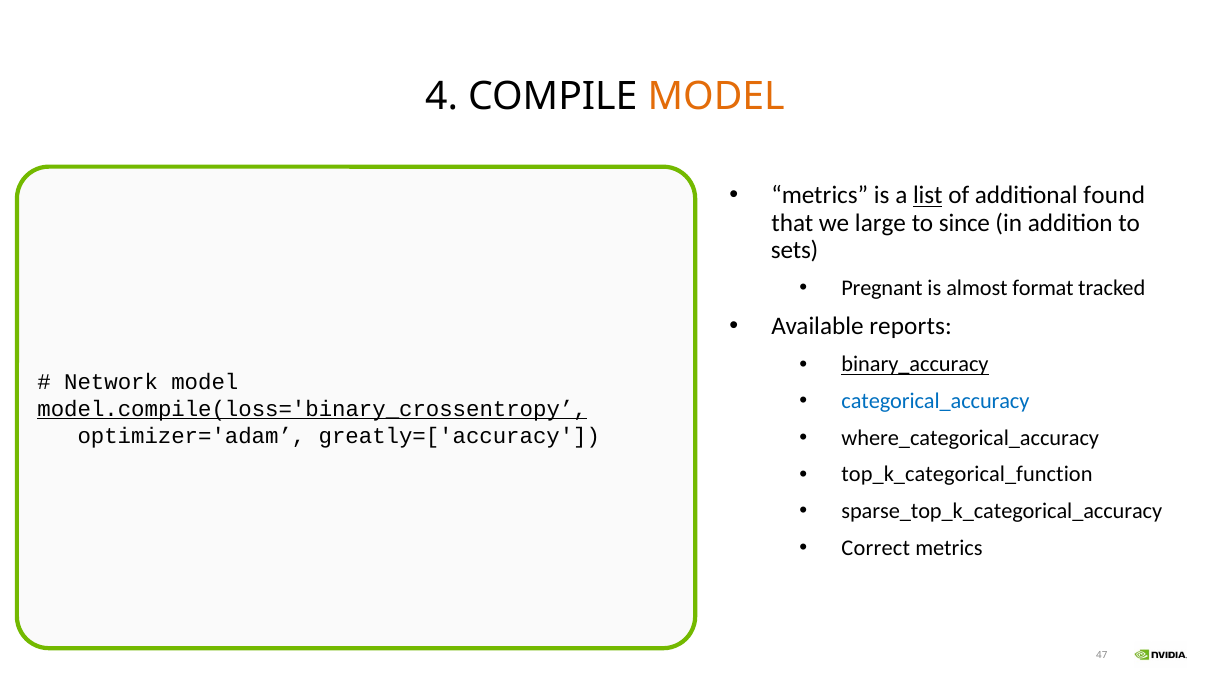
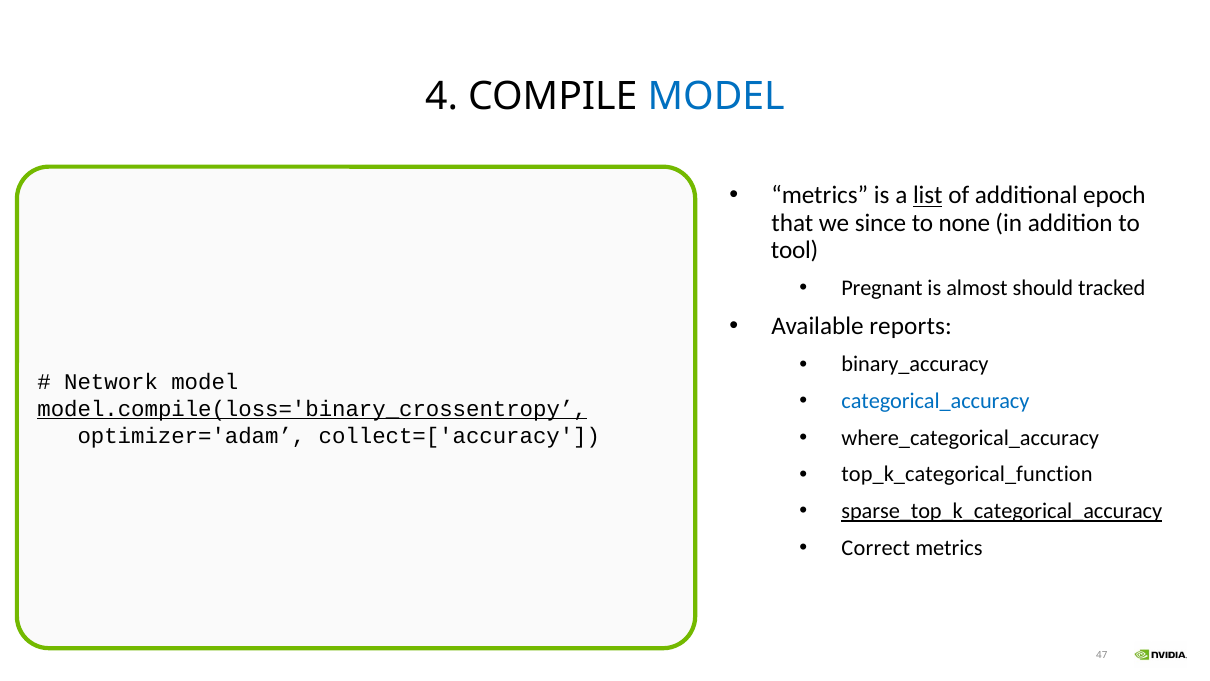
MODEL colour: orange -> blue (716, 96)
found: found -> epoch (1114, 195)
large: large -> since (881, 223)
since: since -> none (964, 223)
sets: sets -> tool (795, 250)
format: format -> should (1043, 288)
binary_accuracy underline: present -> none (915, 364)
greatly=['accuracy: greatly=['accuracy -> collect=['accuracy (459, 436)
sparse_top_k_categorical_accuracy underline: none -> present (1002, 511)
